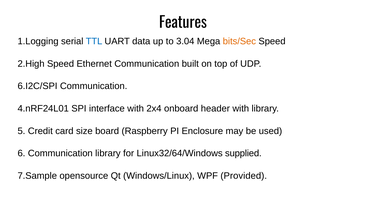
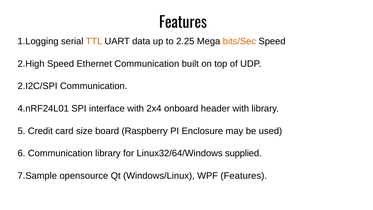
TTL colour: blue -> orange (94, 41)
3.04: 3.04 -> 2.25 (185, 41)
6.I2C/SPI: 6.I2C/SPI -> 2.I2C/SPI (38, 86)
WPF Provided: Provided -> Features (244, 176)
